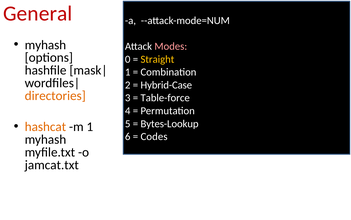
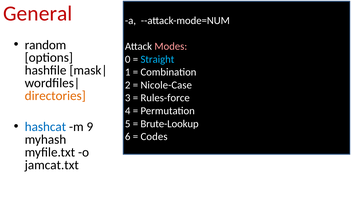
myhash: myhash -> random (45, 45)
Straight colour: yellow -> light blue (157, 59)
Hybrid-Case: Hybrid-Case -> Nicole-Case (166, 85)
Table-force: Table-force -> Rules-force (165, 98)
Bytes-Lookup: Bytes-Lookup -> Brute-Lookup (170, 123)
hashcat colour: orange -> blue (45, 127)
m 1: 1 -> 9 (90, 127)
